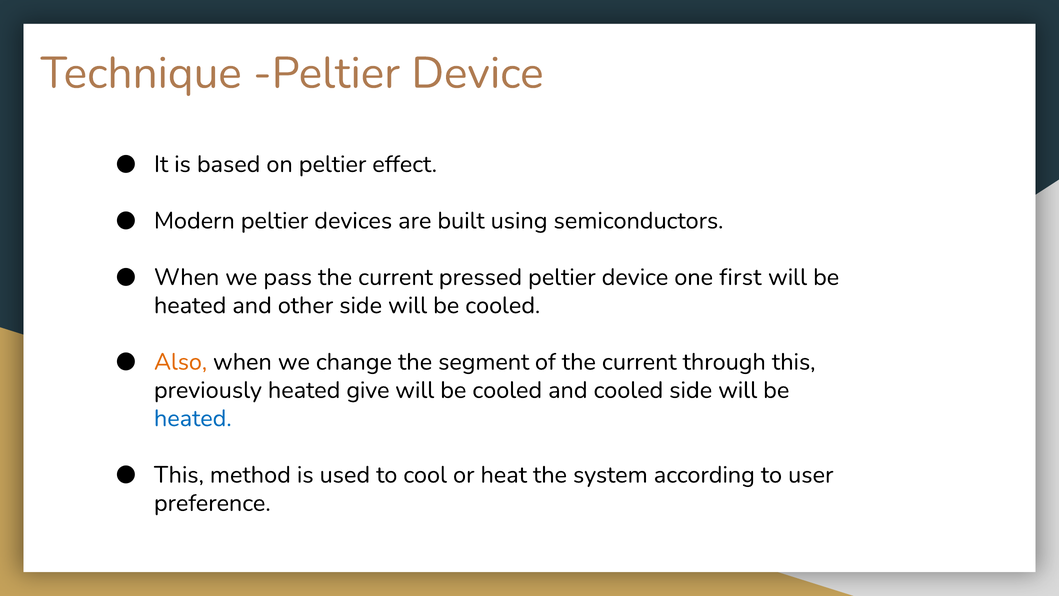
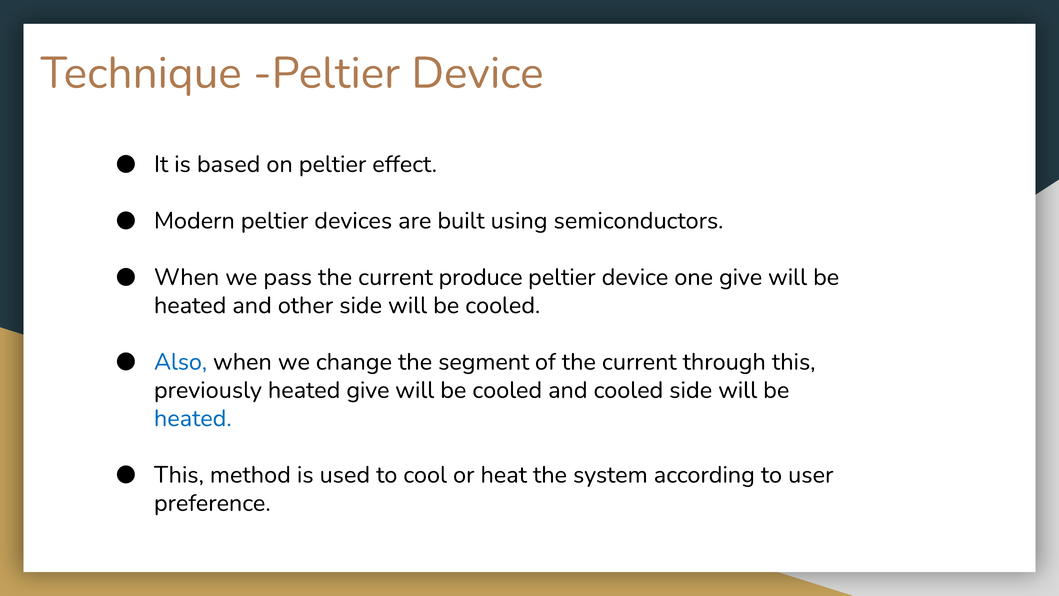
pressed: pressed -> produce (481, 277)
one first: first -> give (741, 277)
Also colour: orange -> blue (181, 362)
